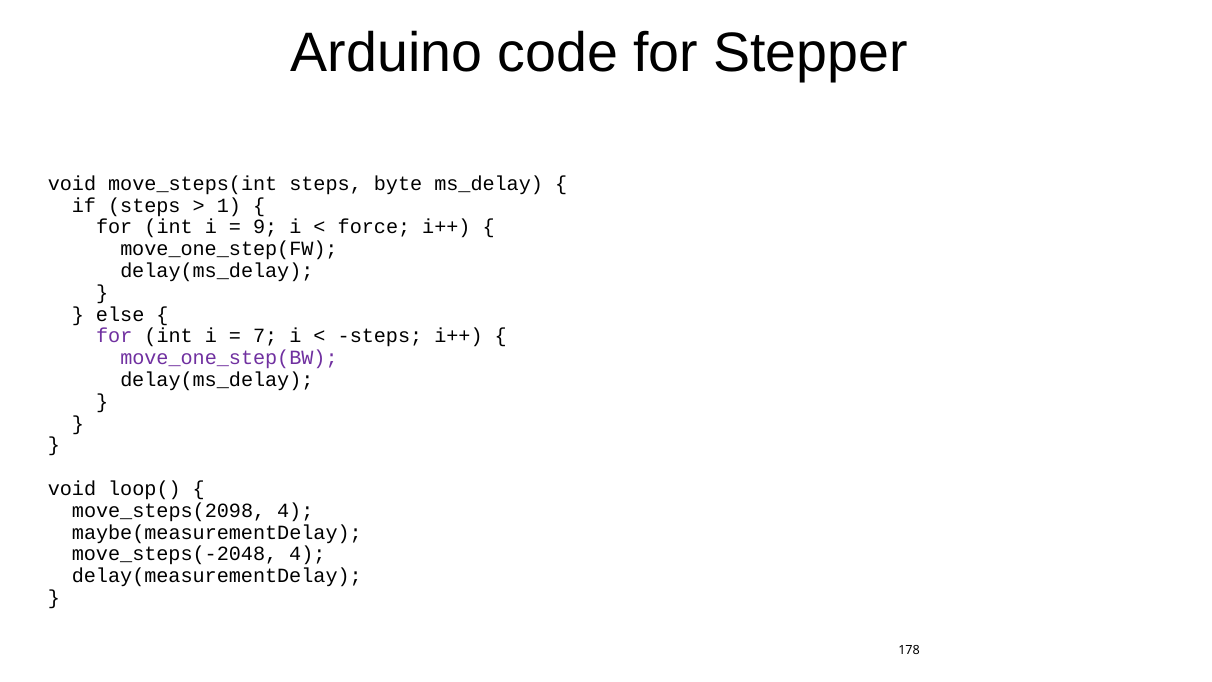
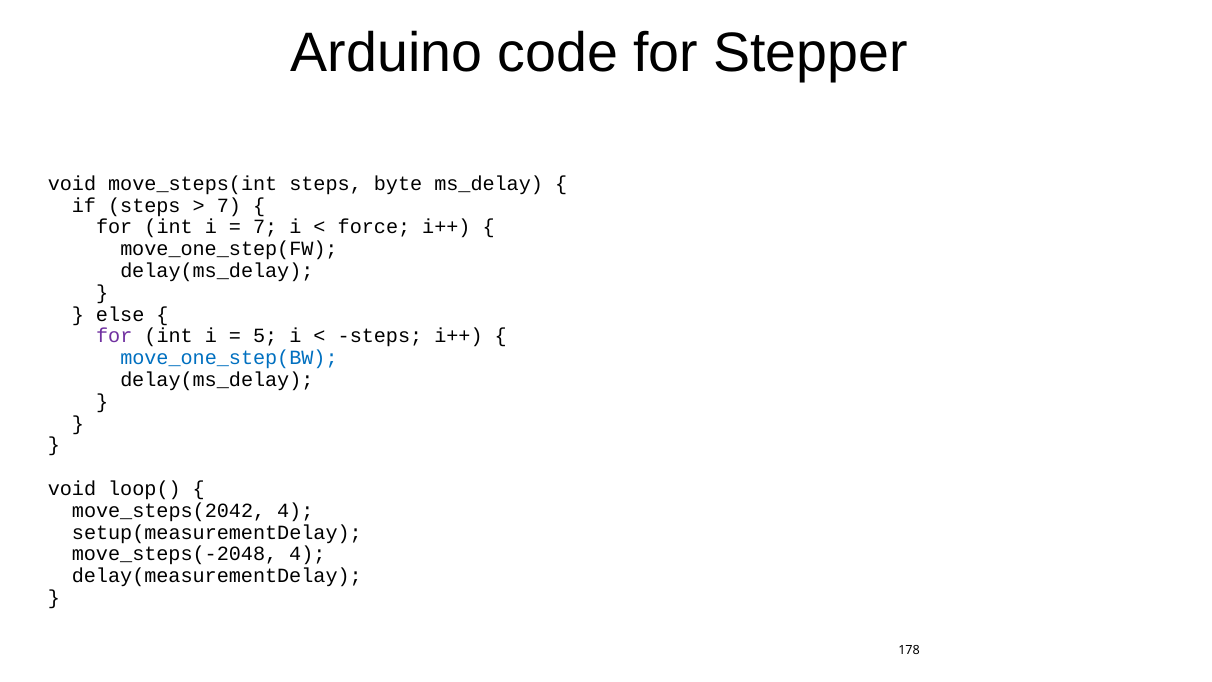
1: 1 -> 7 (229, 205)
9: 9 -> 7 (265, 227)
7: 7 -> 5 (265, 336)
move_one_step(BW colour: purple -> blue (229, 358)
move_steps(2098: move_steps(2098 -> move_steps(2042 (169, 510)
maybe(measurementDelay: maybe(measurementDelay -> setup(measurementDelay (217, 532)
